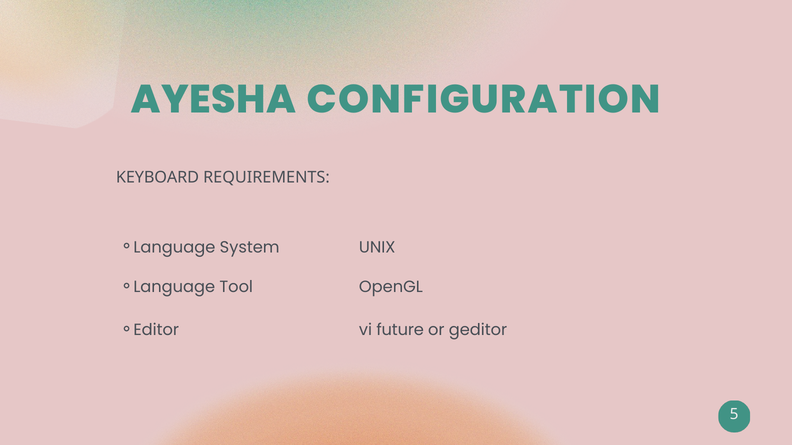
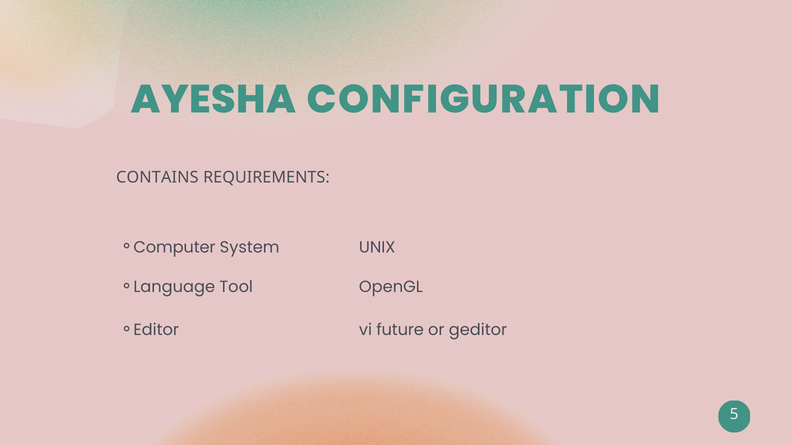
KEYBOARD: KEYBOARD -> CONTAINS (157, 177)
Language: Language -> Computer (174, 248)
